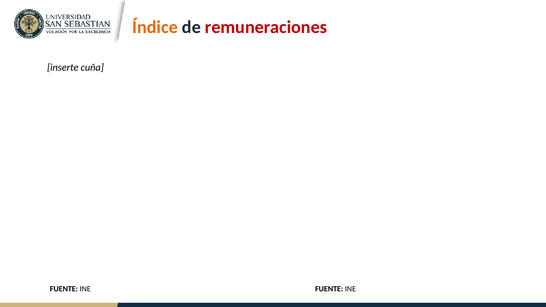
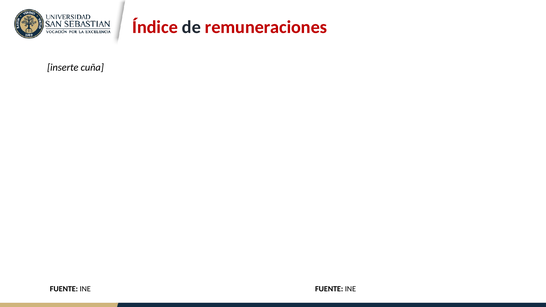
Índice colour: orange -> red (155, 27)
